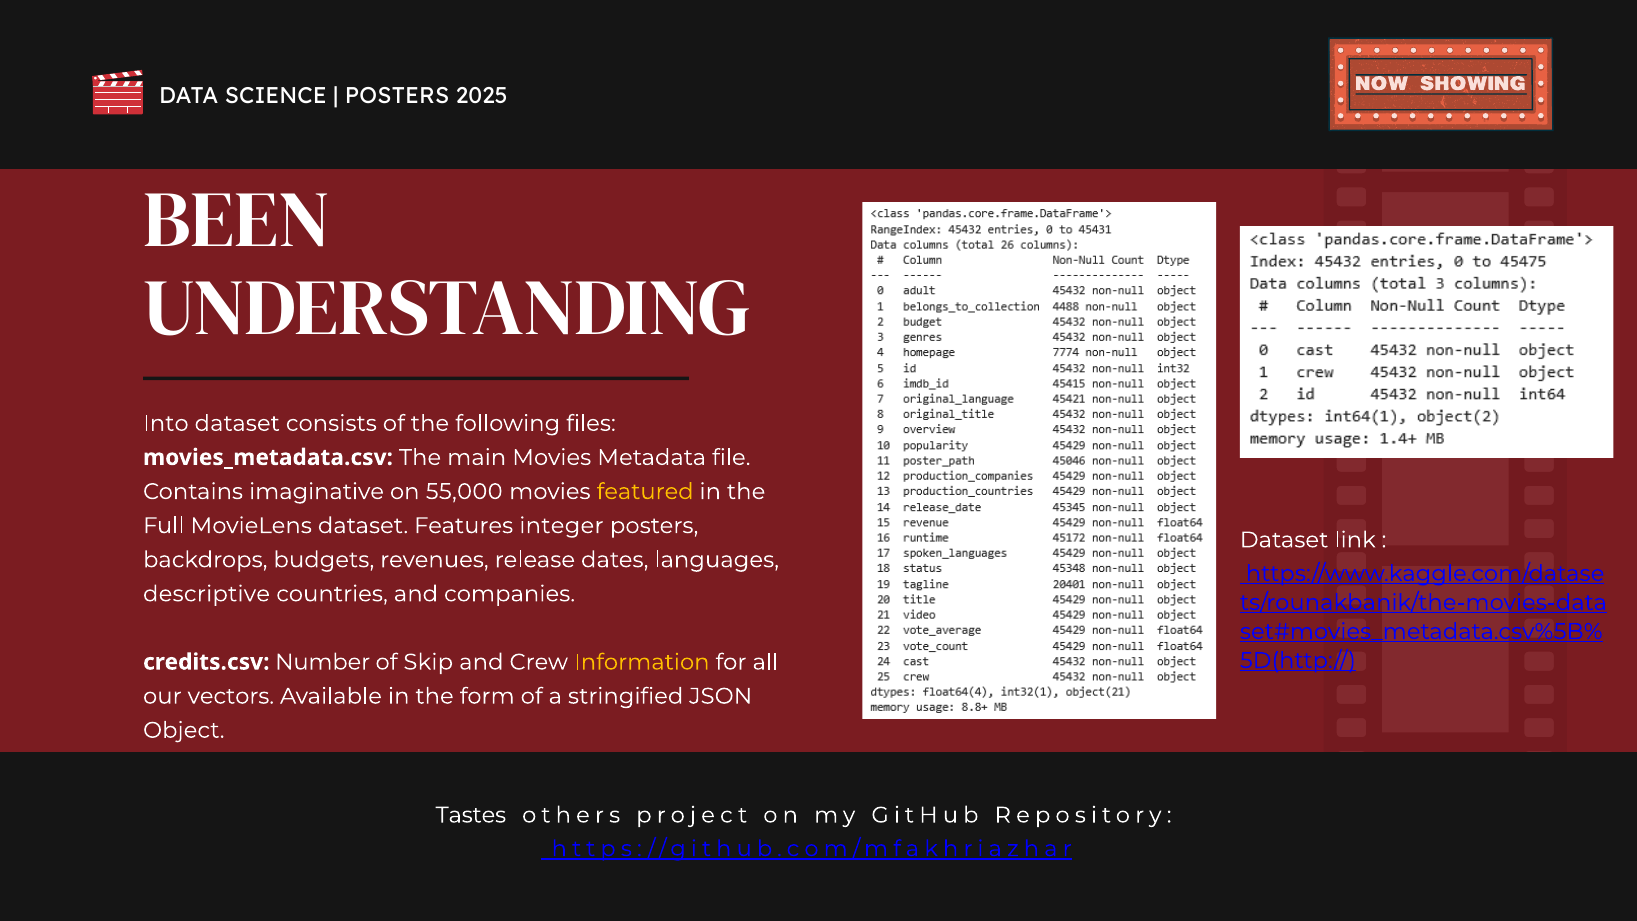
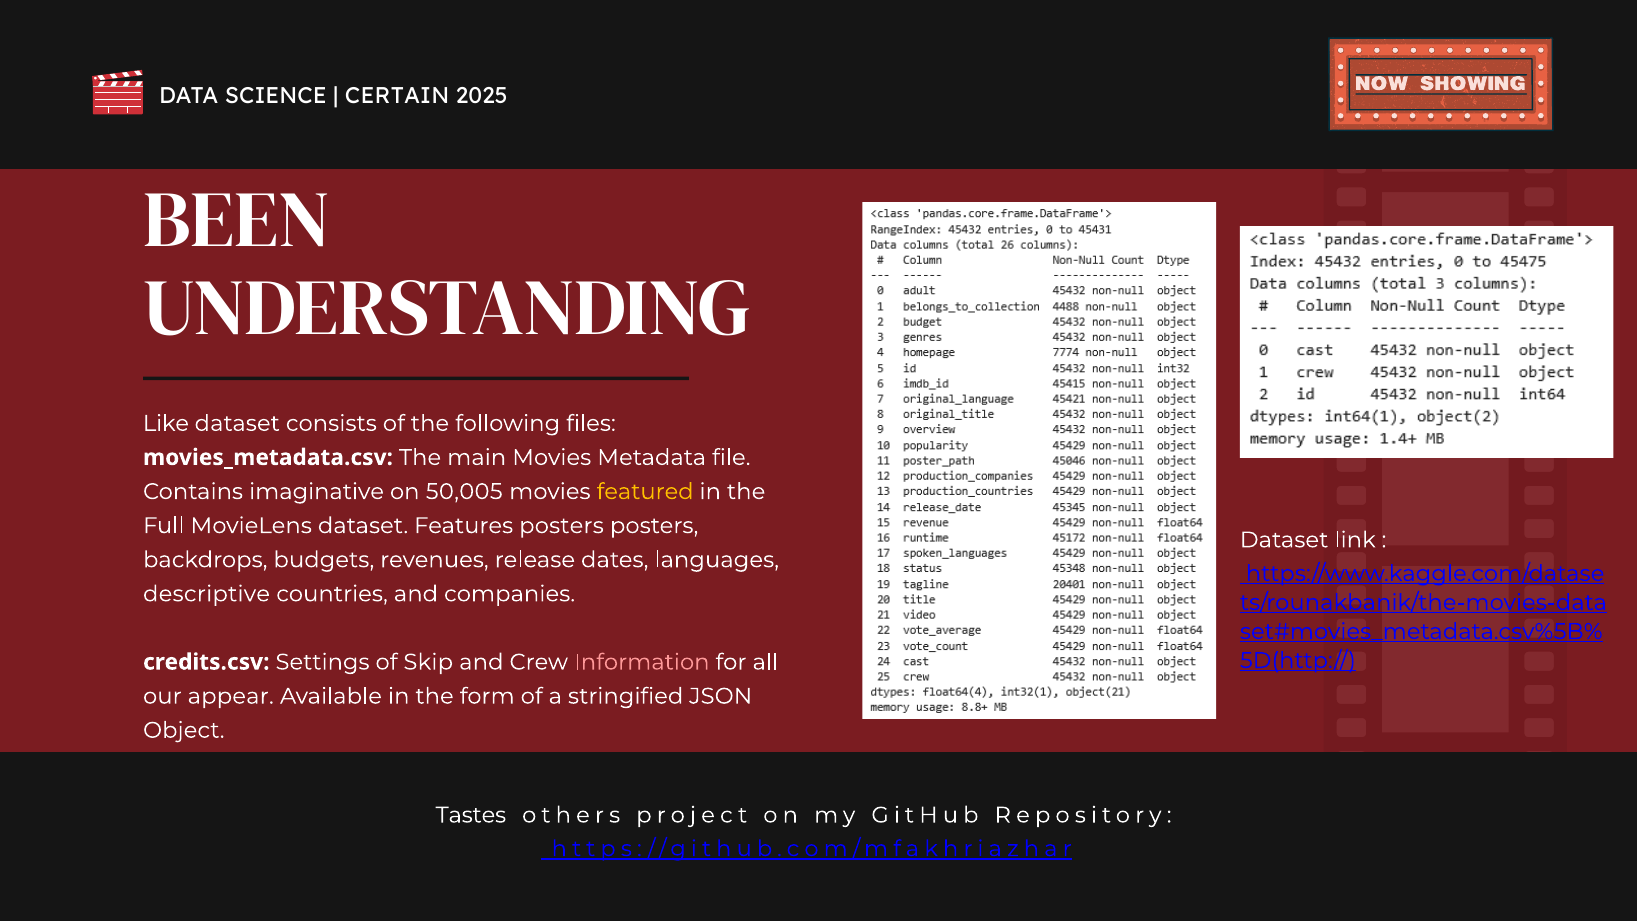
POSTERS: POSTERS -> CERTAIN (397, 96)
Into: Into -> Like (166, 423)
55,000: 55,000 -> 50,005 (464, 491)
Features integer: integer -> posters (561, 526)
Number: Number -> Settings (323, 662)
Information colour: yellow -> pink (642, 662)
vectors: vectors -> appear (231, 696)
